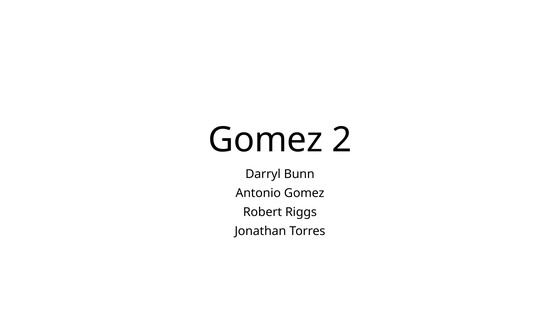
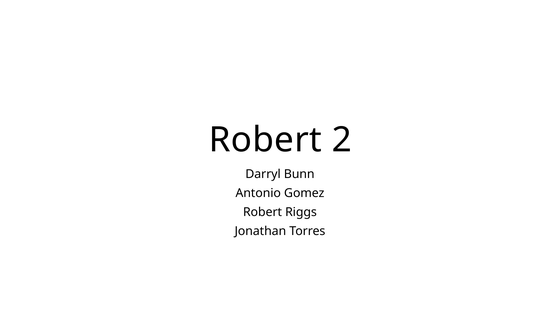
Gomez: Gomez -> Robert (265, 140)
